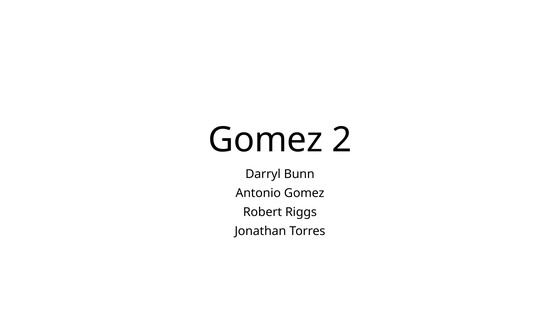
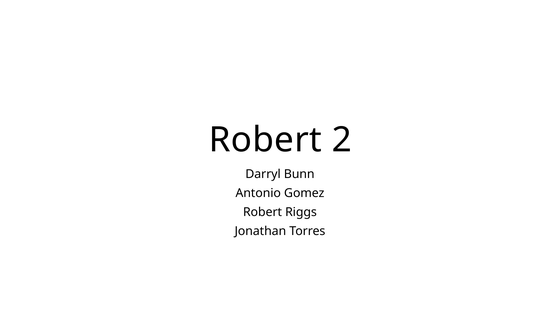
Gomez: Gomez -> Robert (265, 140)
